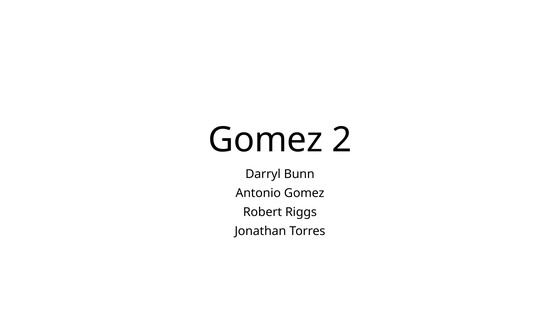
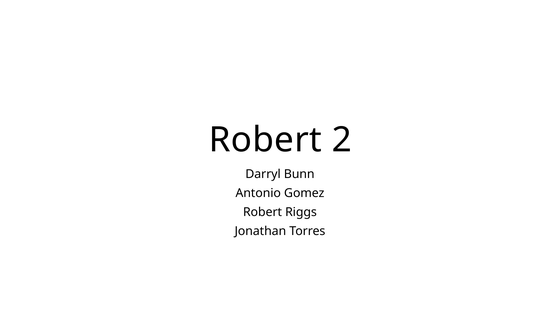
Gomez: Gomez -> Robert (265, 140)
